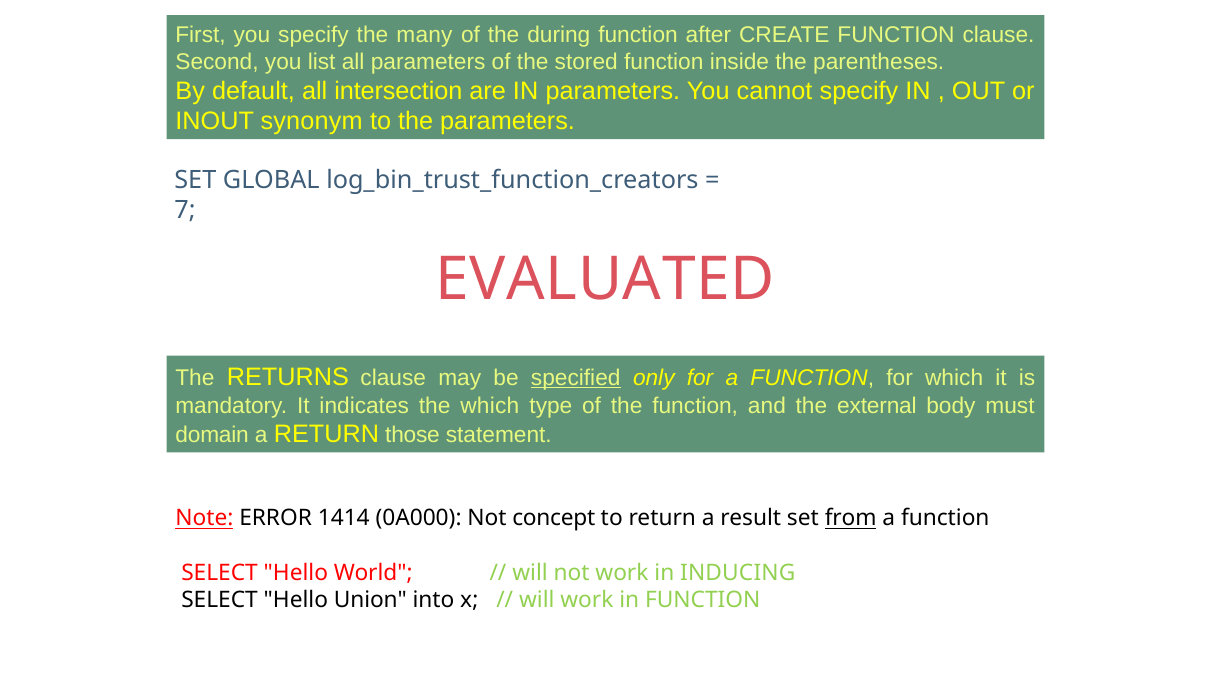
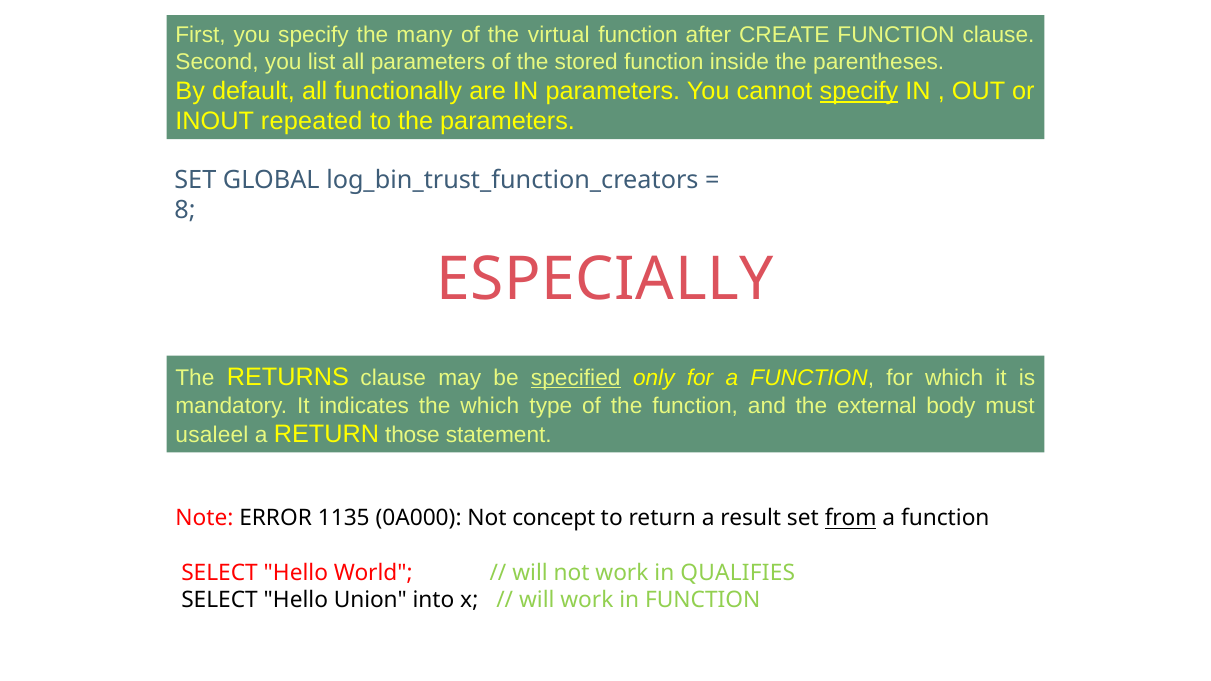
during: during -> virtual (559, 35)
intersection: intersection -> functionally (398, 91)
specify underline: none -> present (859, 91)
synonym: synonym -> repeated (312, 121)
7: 7 -> 8 (185, 211)
EVALUATED: EVALUATED -> ESPECIALLY (605, 280)
domain: domain -> usaleel (212, 435)
Note underline: present -> none (204, 519)
1414: 1414 -> 1135 (344, 519)
INDUCING: INDUCING -> QUALIFIES (738, 573)
